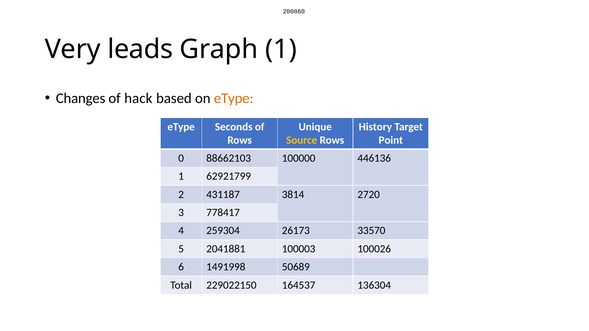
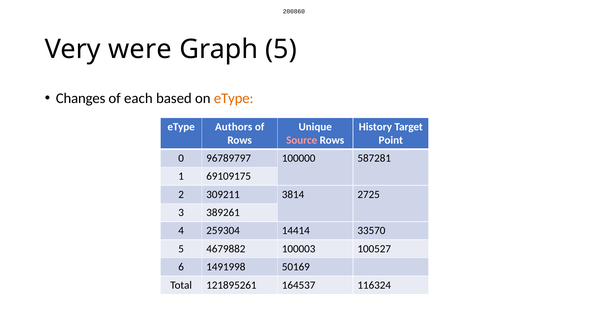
leads: leads -> were (140, 49)
Graph 1: 1 -> 5 (281, 49)
hack: hack -> each (138, 98)
Seconds: Seconds -> Authors (234, 127)
Source colour: yellow -> pink (302, 140)
88662103: 88662103 -> 96789797 (229, 158)
446136: 446136 -> 587281 (374, 158)
62921799: 62921799 -> 69109175 (229, 176)
431187: 431187 -> 309211 (223, 195)
2720: 2720 -> 2725 (369, 195)
778417: 778417 -> 389261 (223, 213)
26173: 26173 -> 14414 (296, 231)
2041881: 2041881 -> 4679882 (226, 249)
100026: 100026 -> 100527 (374, 249)
50689: 50689 -> 50169 (296, 267)
229022150: 229022150 -> 121895261 (231, 285)
136304: 136304 -> 116324 (374, 285)
